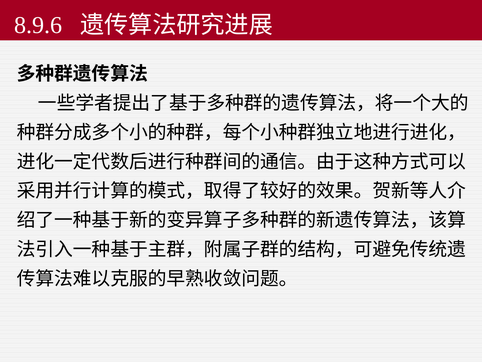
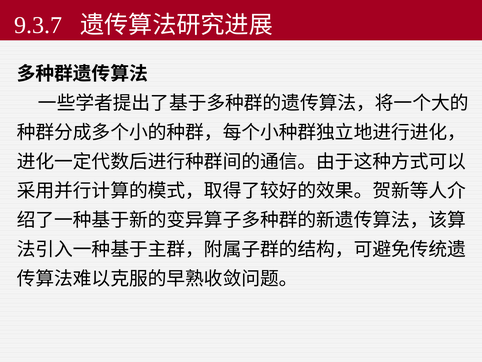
8.9.6: 8.9.6 -> 9.3.7 (38, 25)
